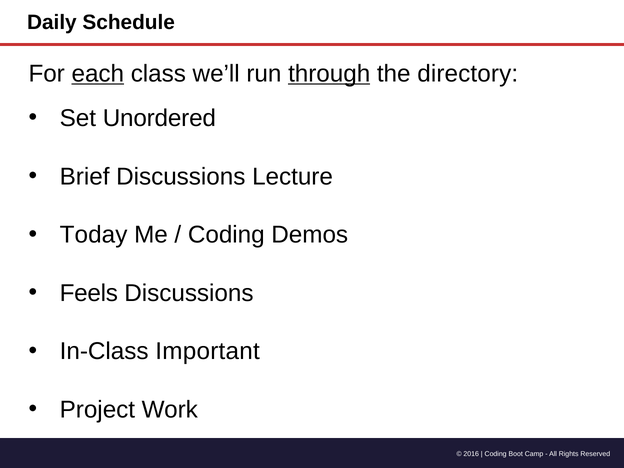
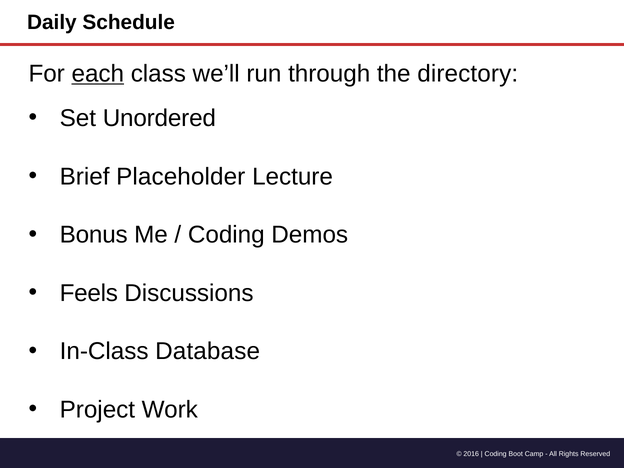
through underline: present -> none (329, 74)
Brief Discussions: Discussions -> Placeholder (181, 177)
Today: Today -> Bonus (94, 235)
Important: Important -> Database (208, 351)
